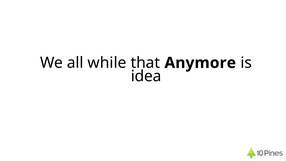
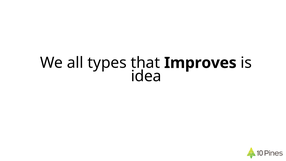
while: while -> types (107, 63)
Anymore: Anymore -> Improves (200, 63)
